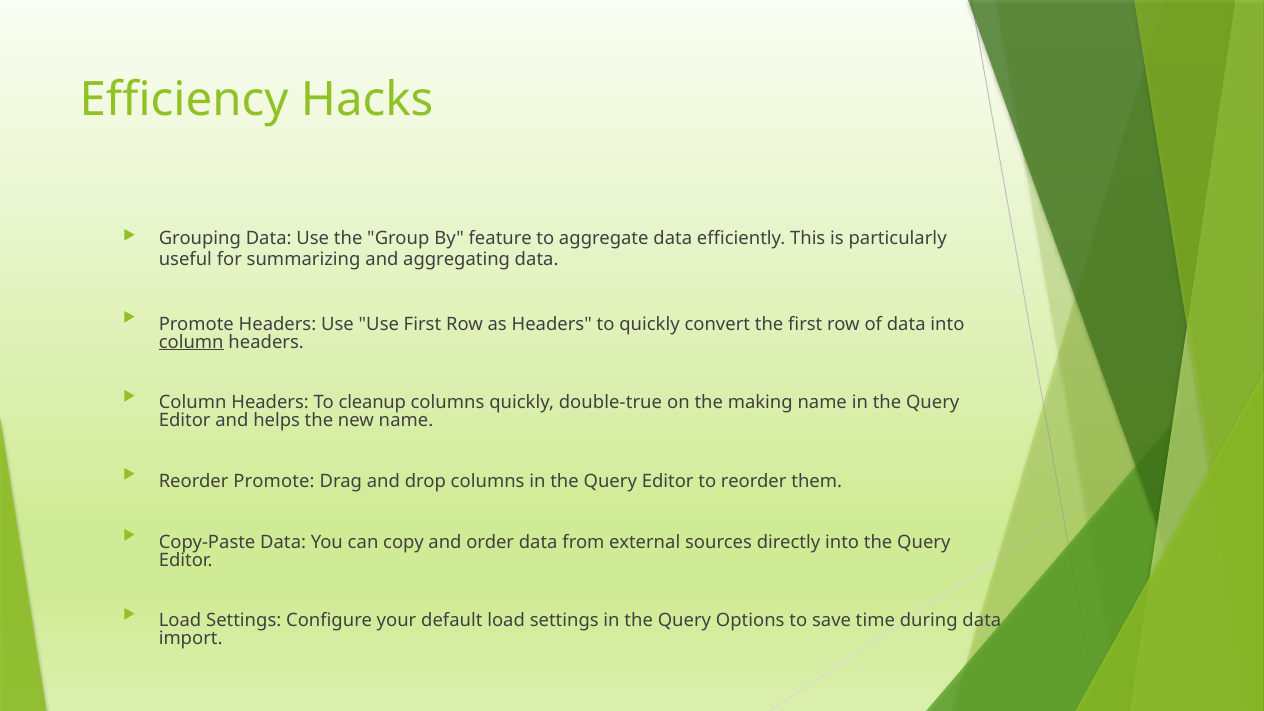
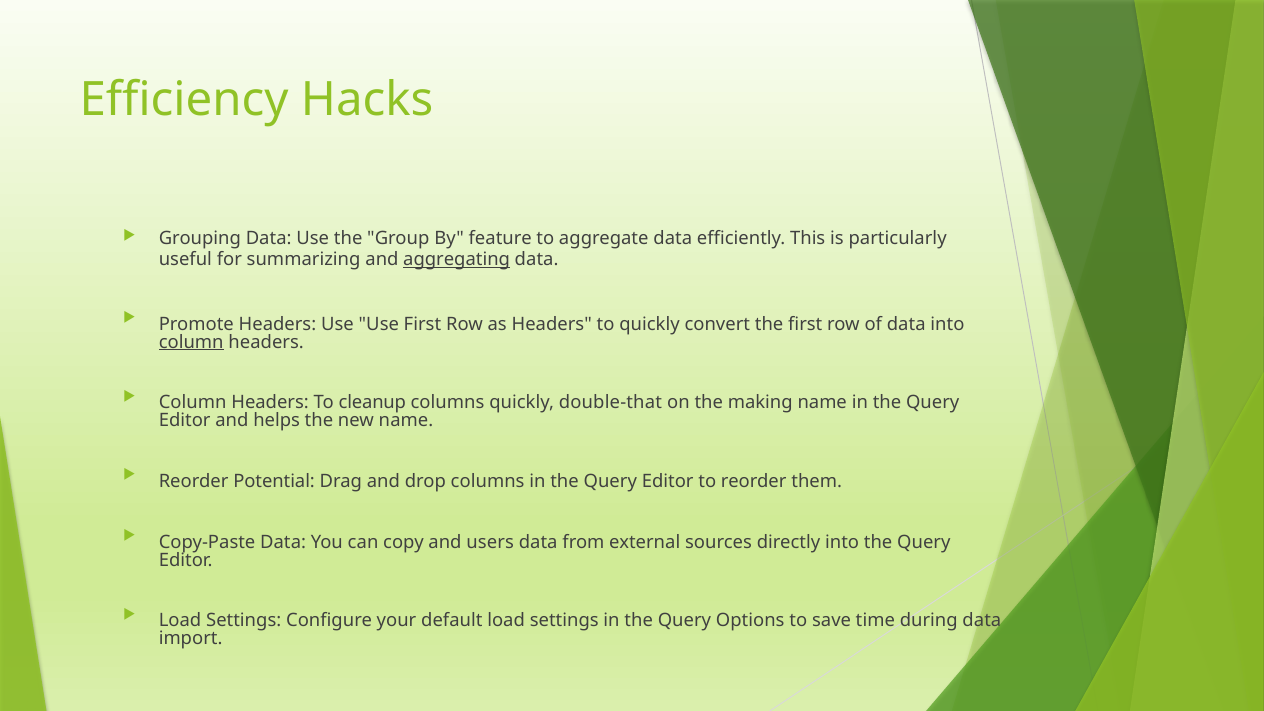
aggregating underline: none -> present (457, 260)
double-true: double-true -> double-that (610, 403)
Reorder Promote: Promote -> Potential (274, 481)
order: order -> users (490, 542)
